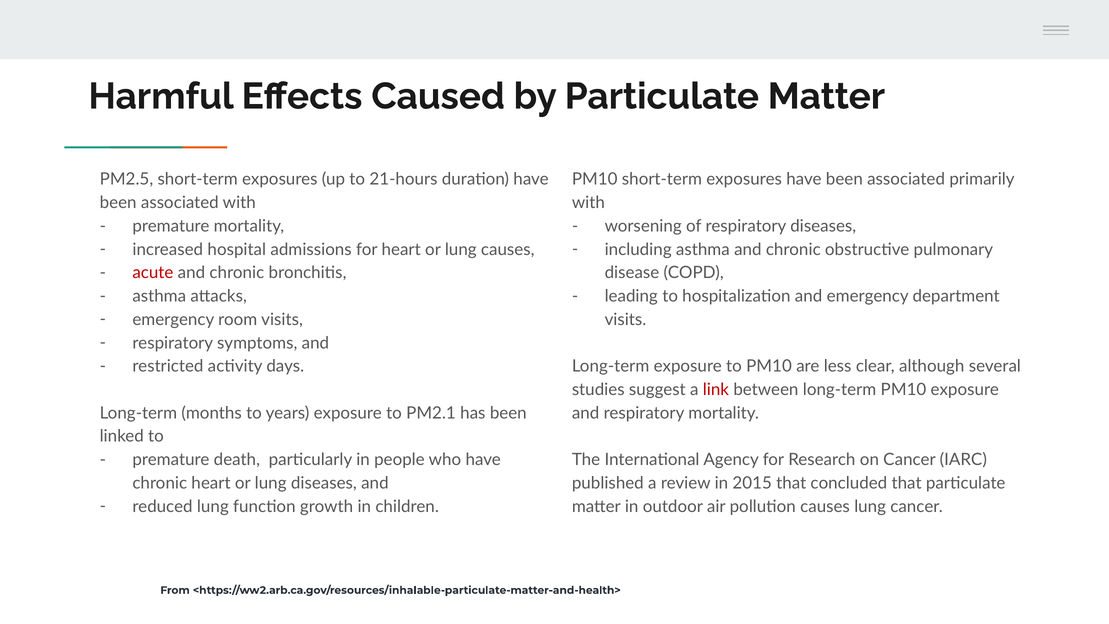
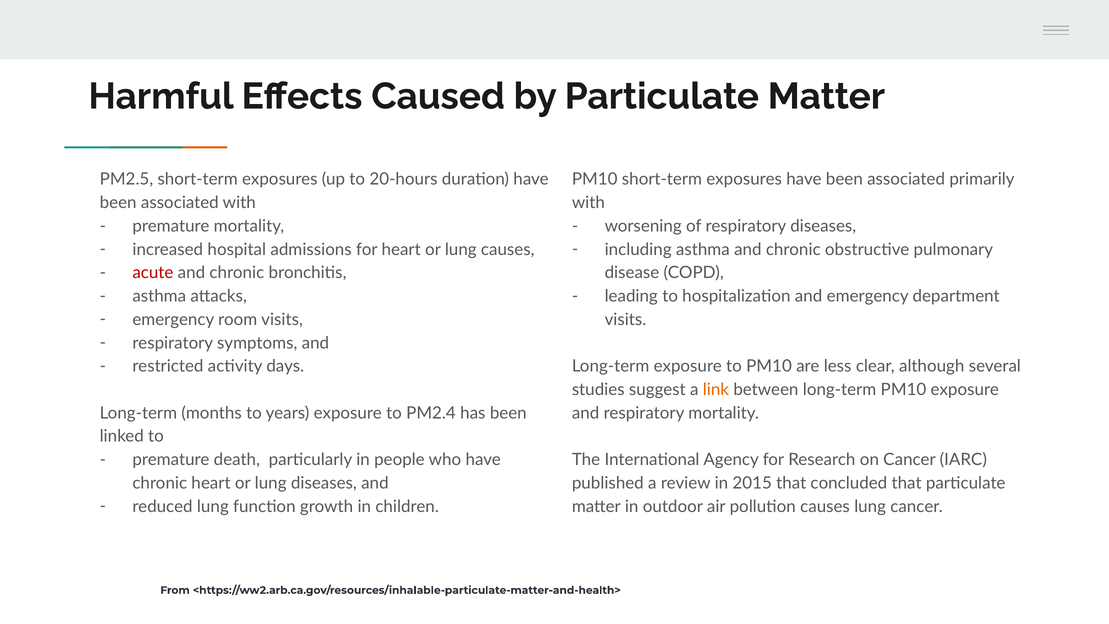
21-hours: 21-hours -> 20-hours (404, 179)
link colour: red -> orange (716, 390)
PM2.1: PM2.1 -> PM2.4 (431, 413)
